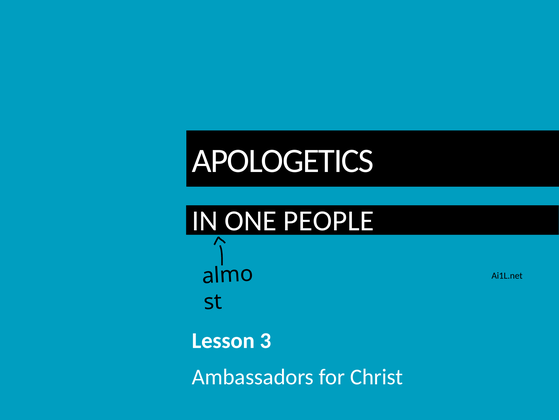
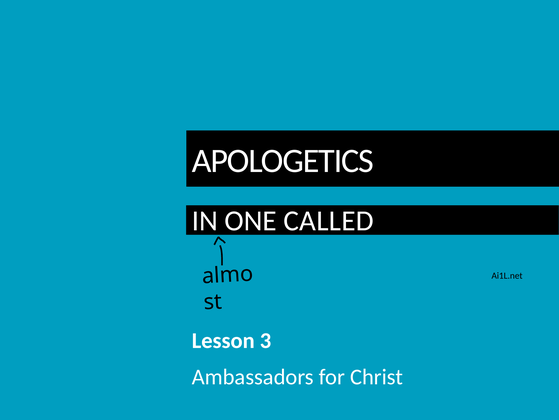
PEOPLE: PEOPLE -> CALLED (329, 221)
